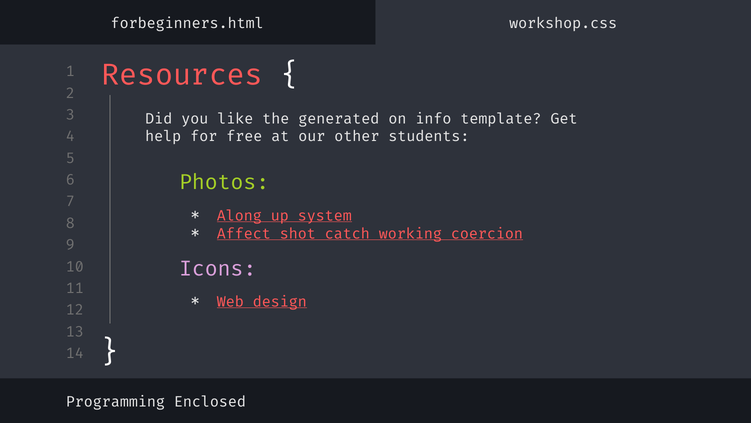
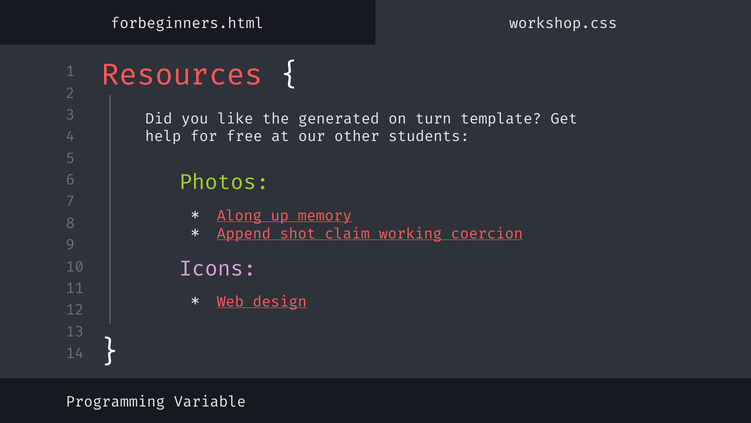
info: info -> turn (433, 119)
system: system -> memory (325, 216)
Affect: Affect -> Append (244, 234)
catch: catch -> claim (347, 234)
Enclosed: Enclosed -> Variable (210, 401)
